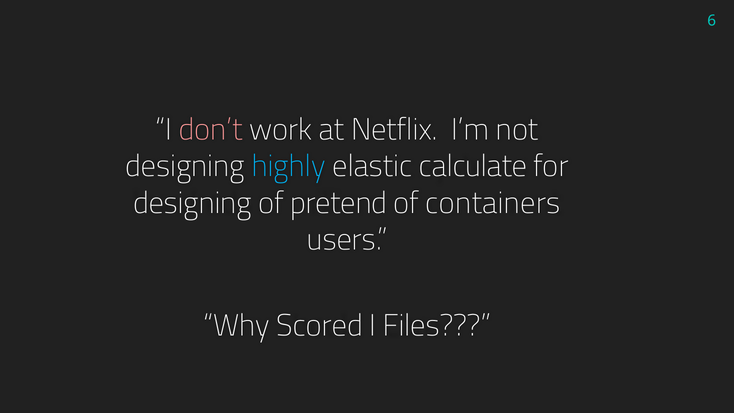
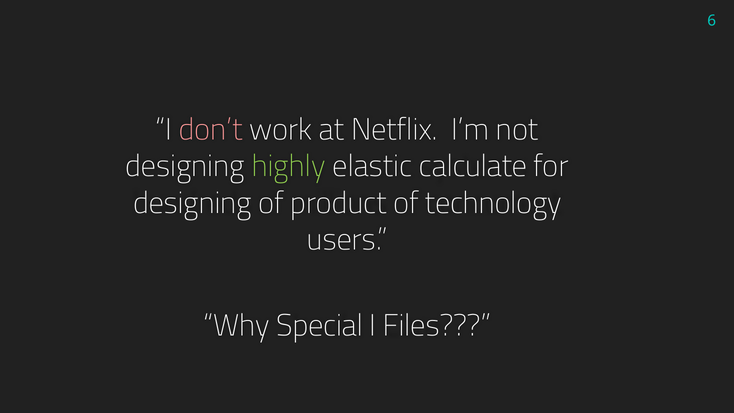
highly colour: light blue -> light green (289, 166)
pretend: pretend -> product (339, 203)
containers: containers -> technology (493, 203)
Scored: Scored -> Special (320, 325)
